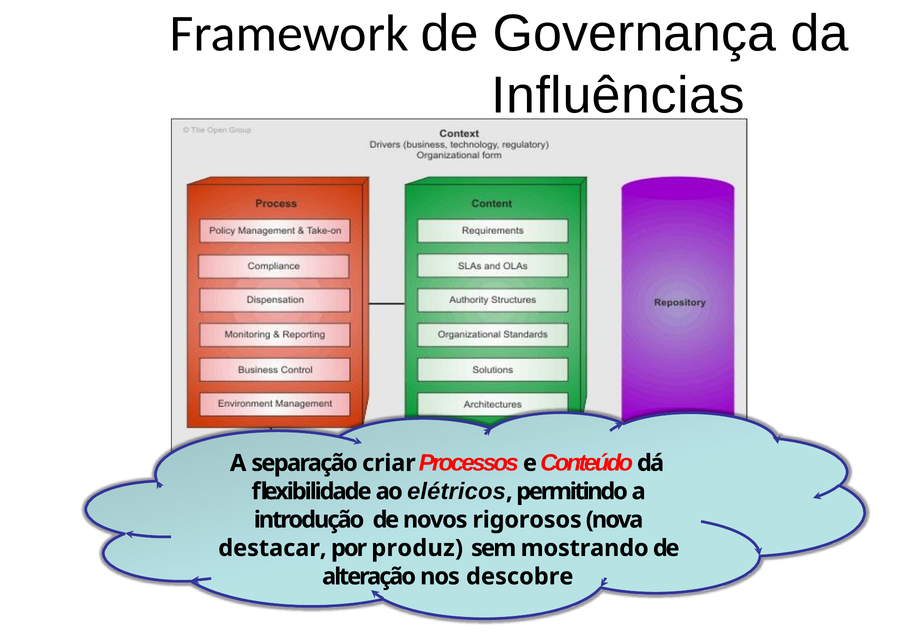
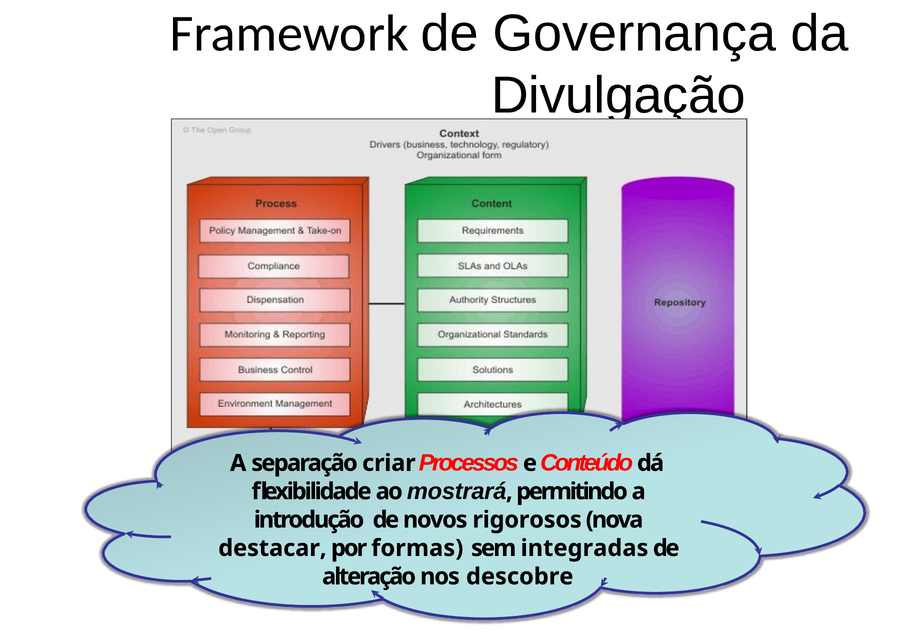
Influências: Influências -> Divulgação (618, 96)
elétricos: elétricos -> mostrará (457, 492)
produz: produz -> formas (417, 548)
mostrando: mostrando -> integradas (585, 548)
